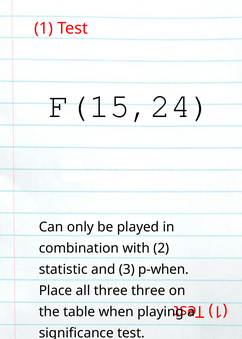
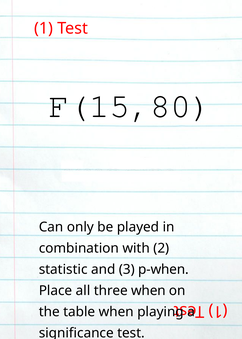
F(15,24: F(15,24 -> F(15,80 (130, 106)
three three: three -> when (148, 290)
